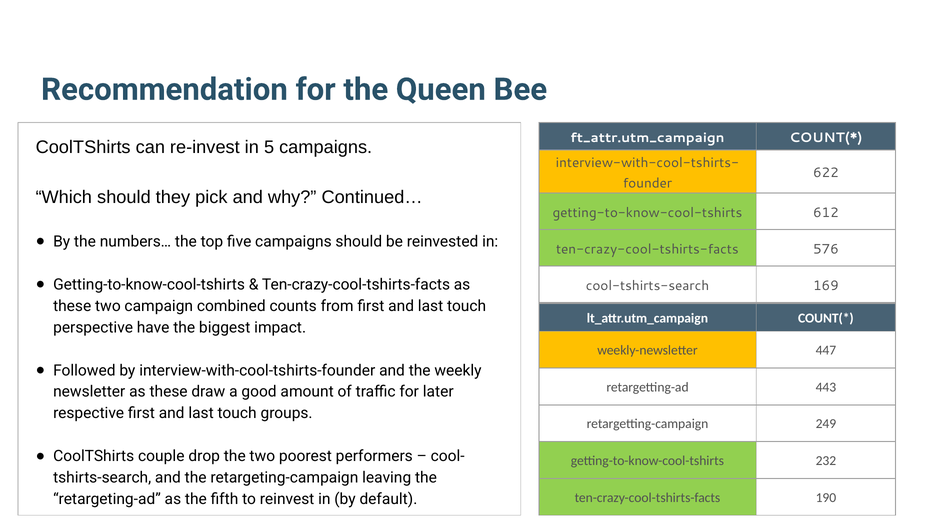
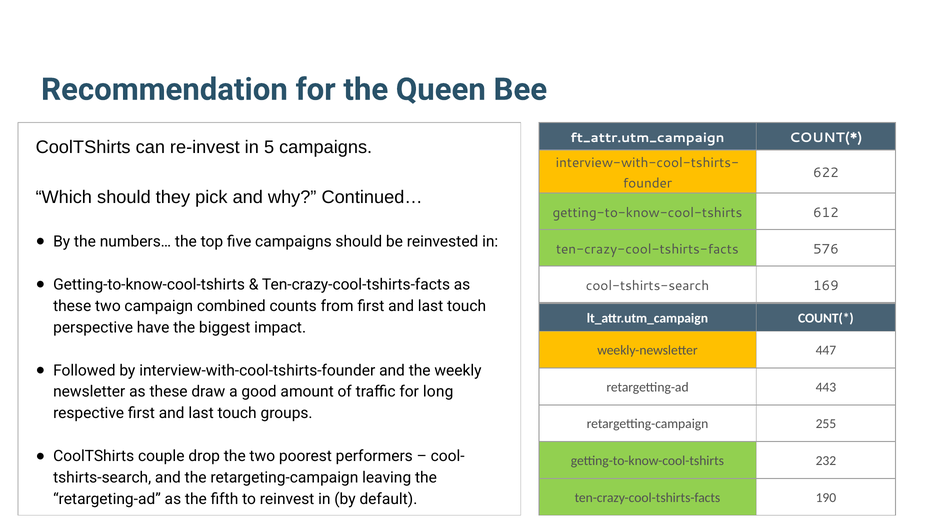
later: later -> long (438, 392)
249: 249 -> 255 (826, 424)
